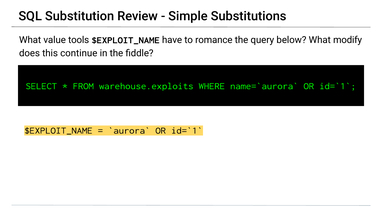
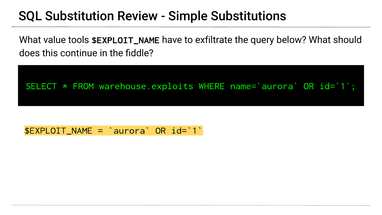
romance: romance -> exfiltrate (214, 40)
modify: modify -> should (348, 40)
